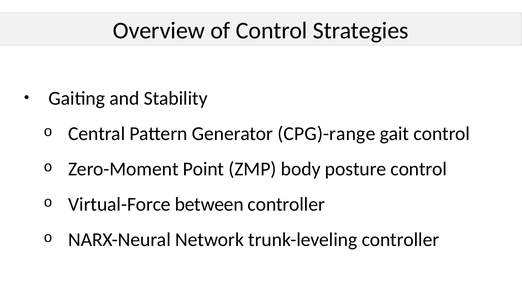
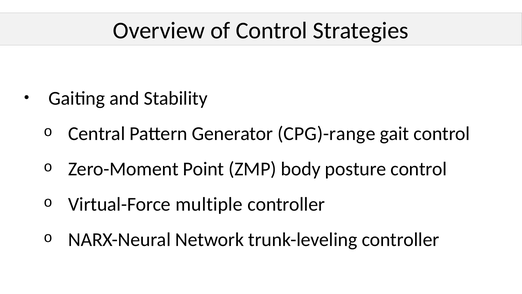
between: between -> multiple (209, 204)
